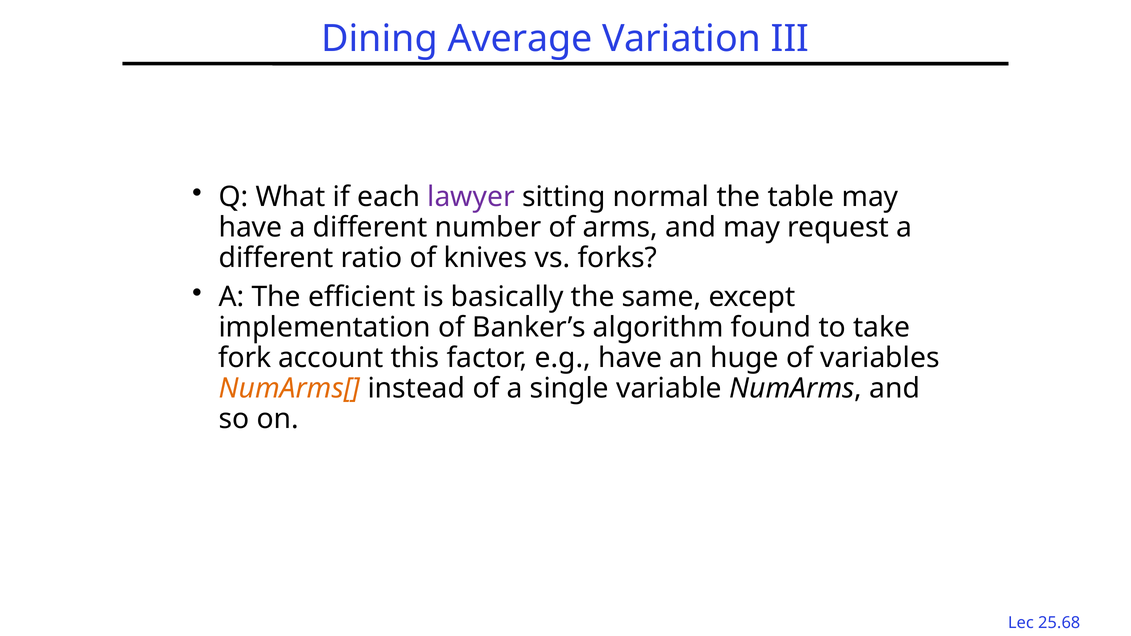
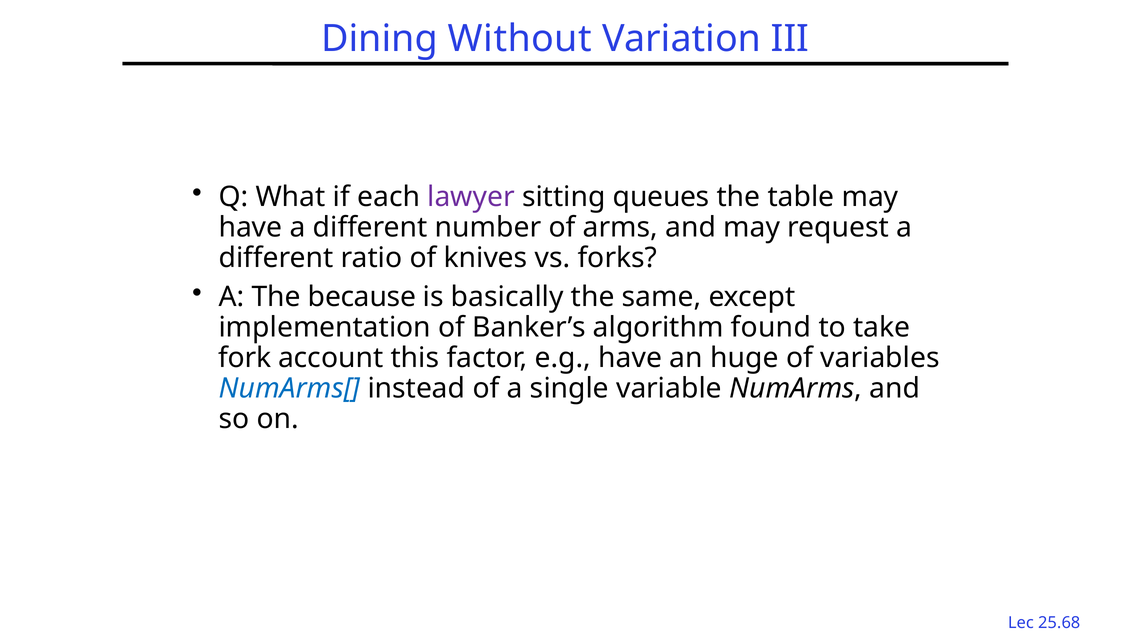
Average: Average -> Without (520, 39)
normal: normal -> queues (661, 197)
efficient: efficient -> because (362, 297)
NumArms[ colour: orange -> blue (289, 389)
